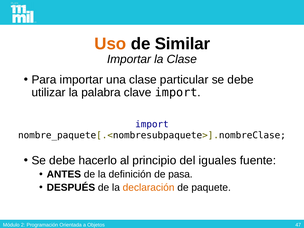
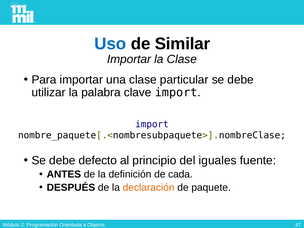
Uso colour: orange -> blue (110, 44)
hacerlo: hacerlo -> defecto (98, 160)
pasa: pasa -> cada (180, 174)
